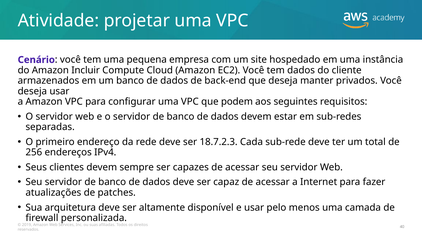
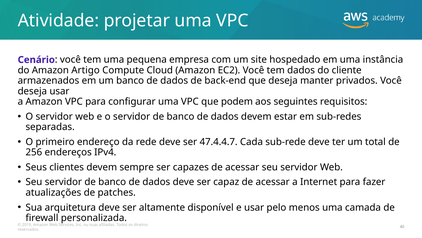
Incluir: Incluir -> Artigo (86, 70)
18.7.2.3: 18.7.2.3 -> 47.4.4.7 (219, 142)
